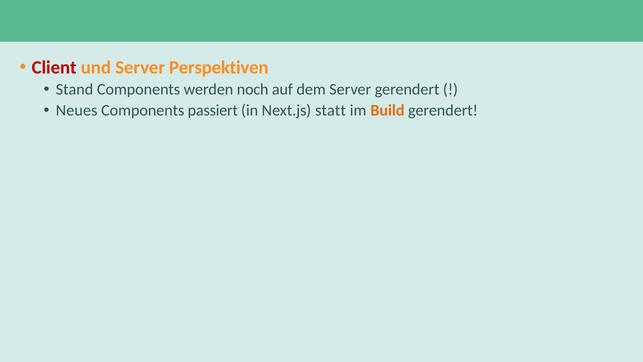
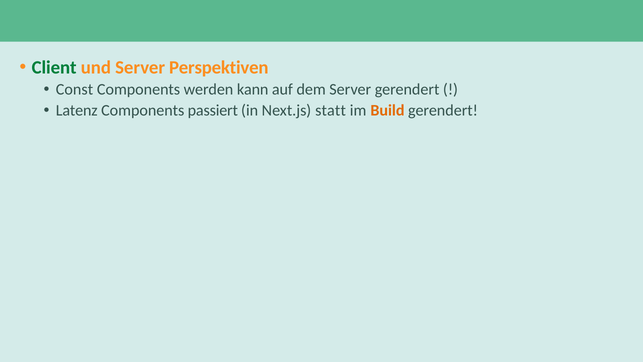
Client colour: red -> green (54, 67)
Stand: Stand -> Const (75, 90)
noch: noch -> kann (253, 90)
Neues: Neues -> Latenz (77, 110)
